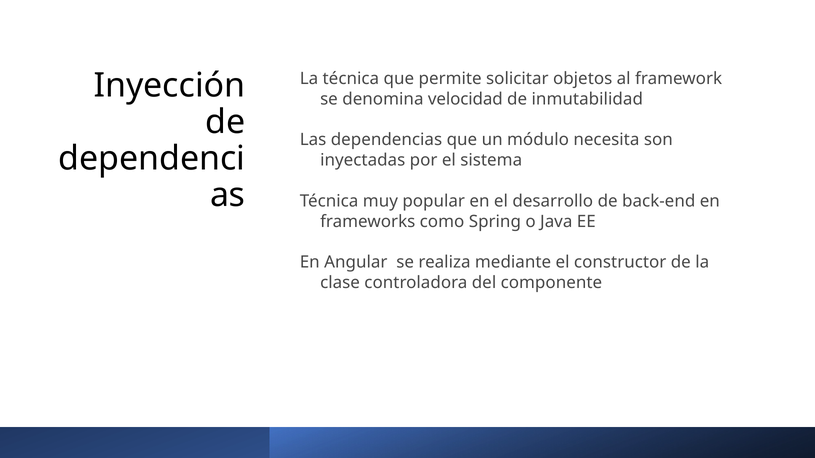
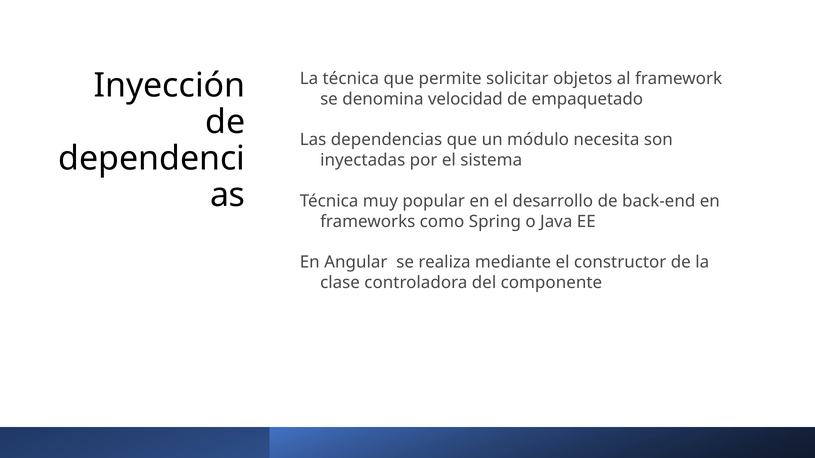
inmutabilidad: inmutabilidad -> empaquetado (587, 99)
